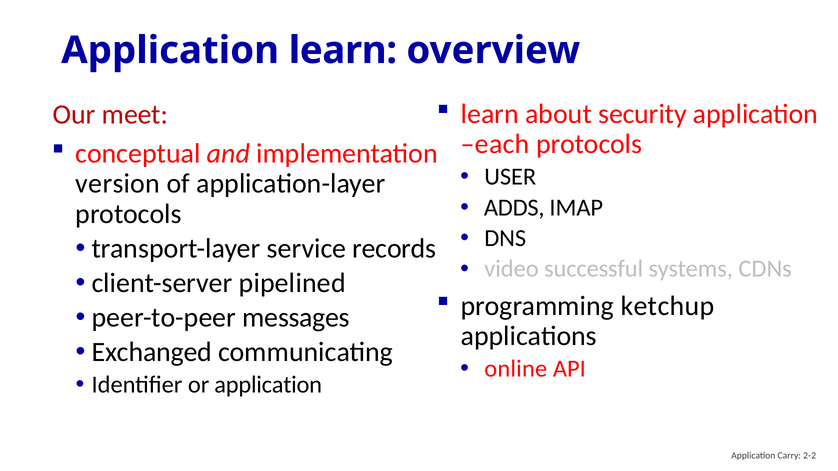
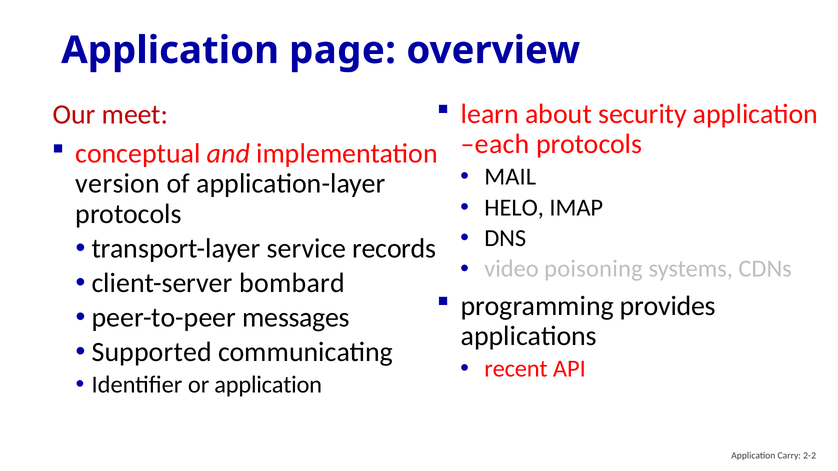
Application learn: learn -> page (343, 50)
USER: USER -> MAIL (510, 177)
ADDS: ADDS -> HELO (514, 208)
successful: successful -> poisoning (593, 269)
pipelined: pipelined -> bombard (292, 283)
ketchup: ketchup -> provides (668, 306)
Exchanged: Exchanged -> Supported (152, 352)
online: online -> recent (516, 369)
